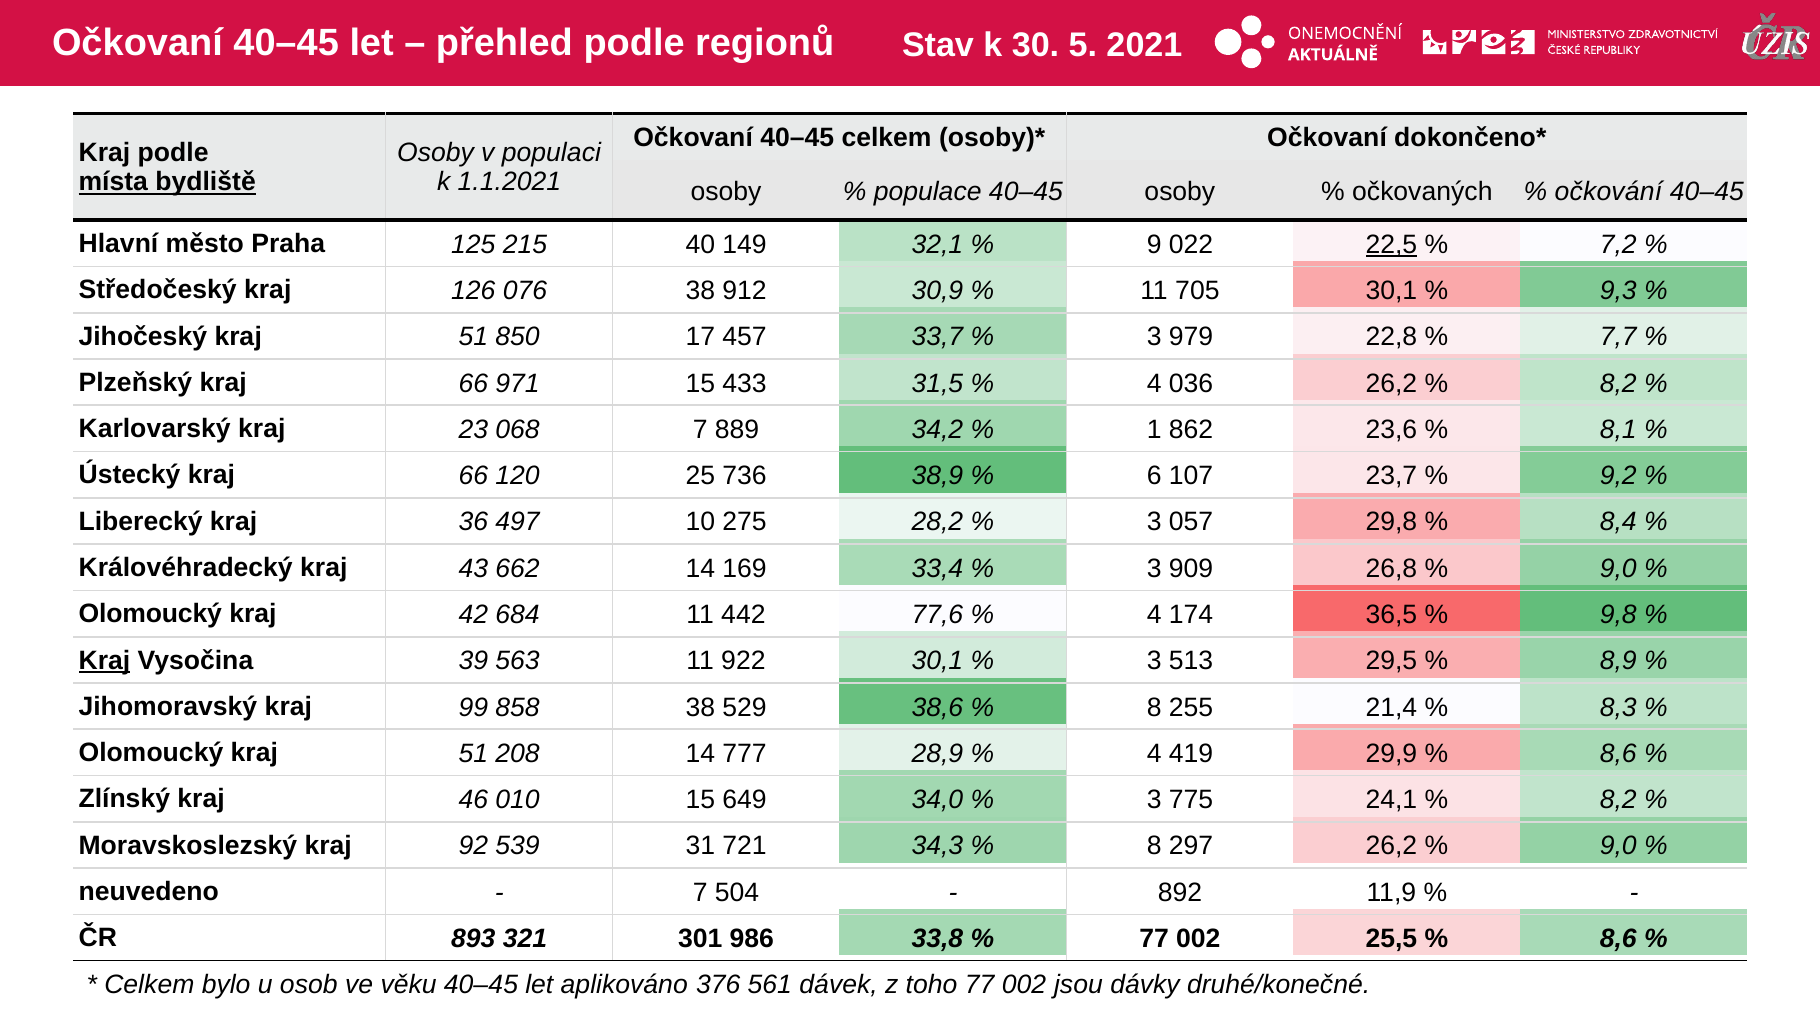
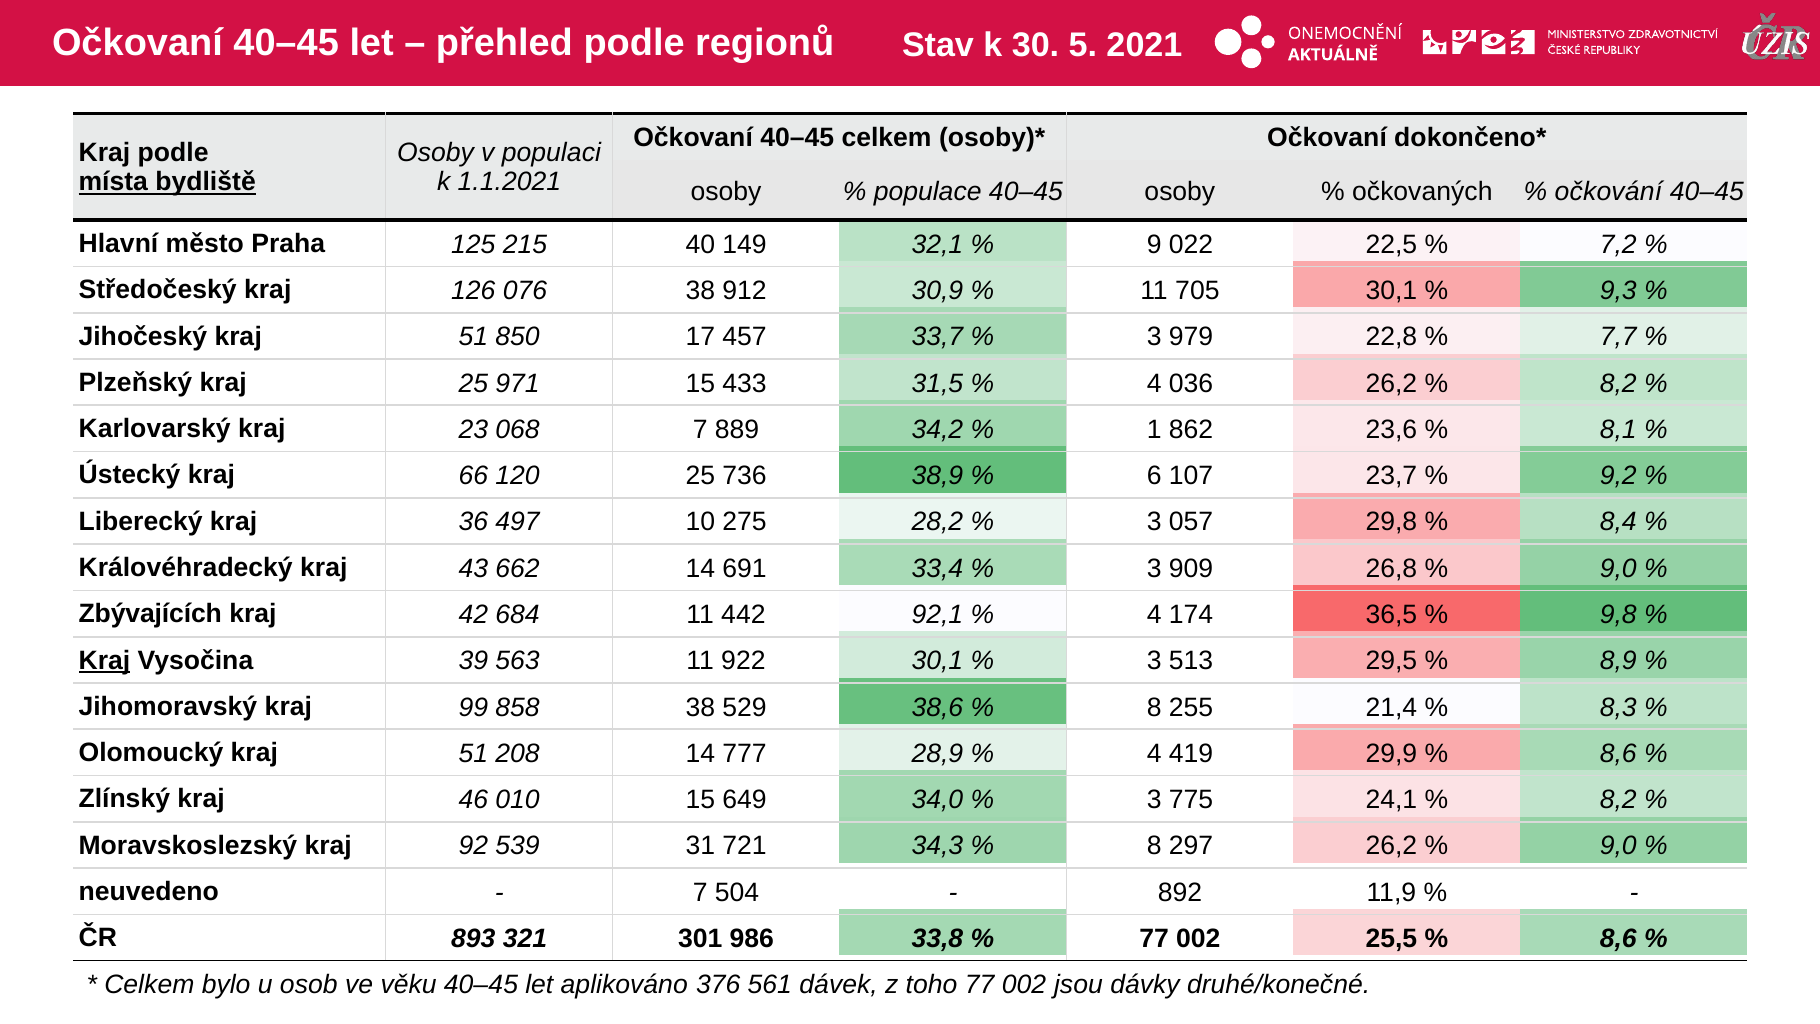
22,5 underline: present -> none (1391, 244)
Plzeňský kraj 66: 66 -> 25 (473, 383)
169: 169 -> 691 (744, 568)
Olomoucký: Olomoucký -> Zbývajících (150, 614)
77,6: 77,6 -> 92,1 (937, 615)
